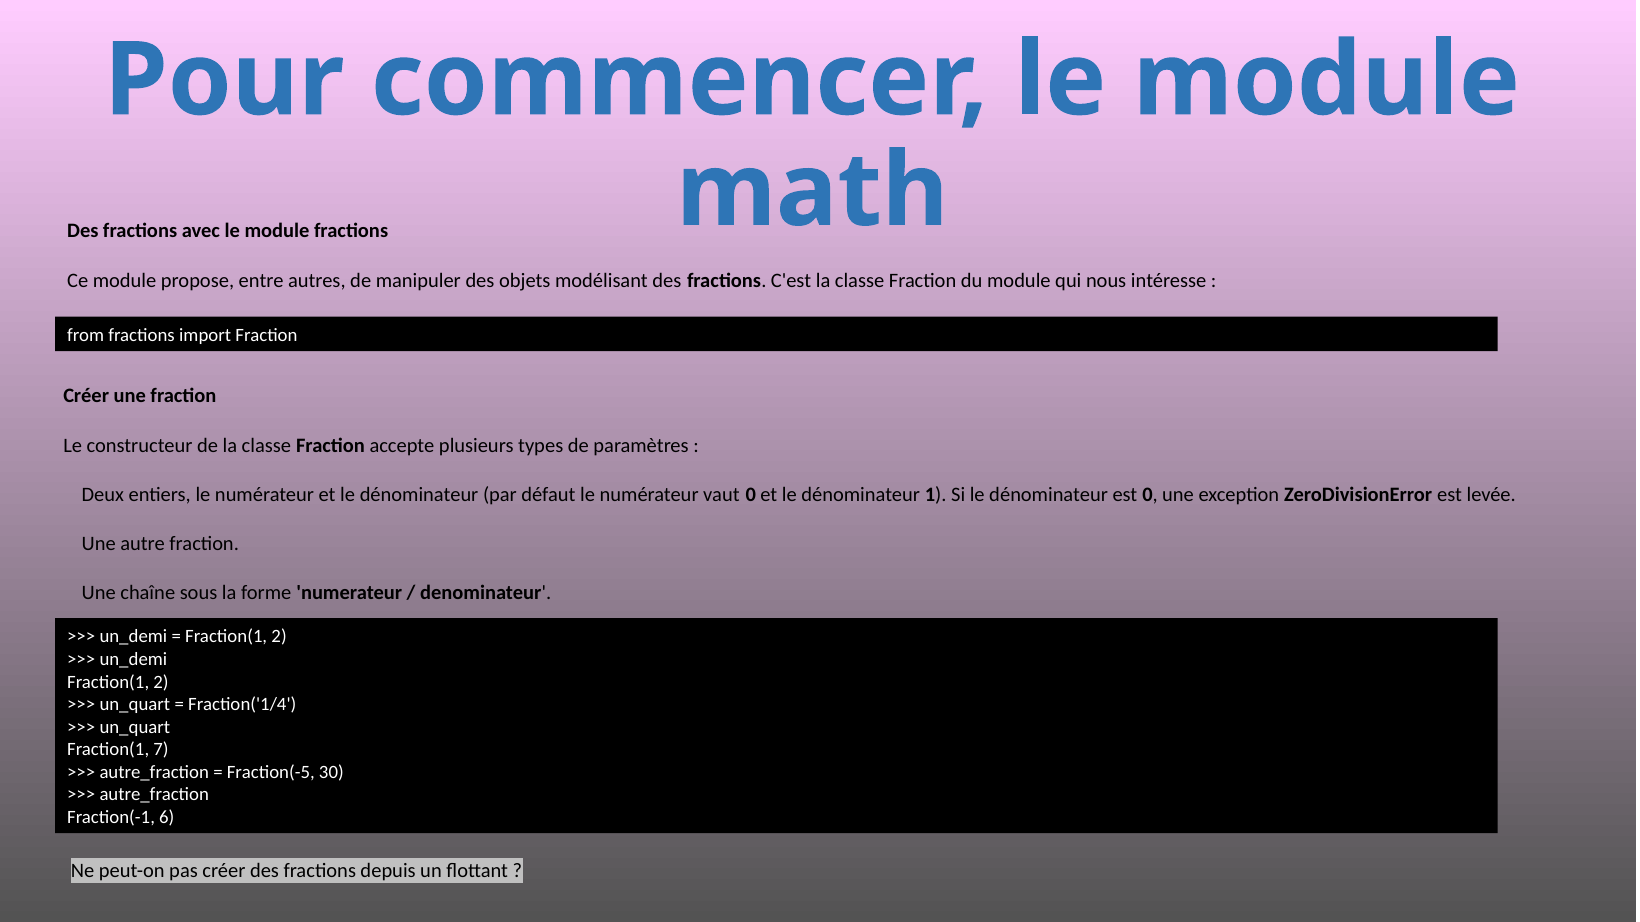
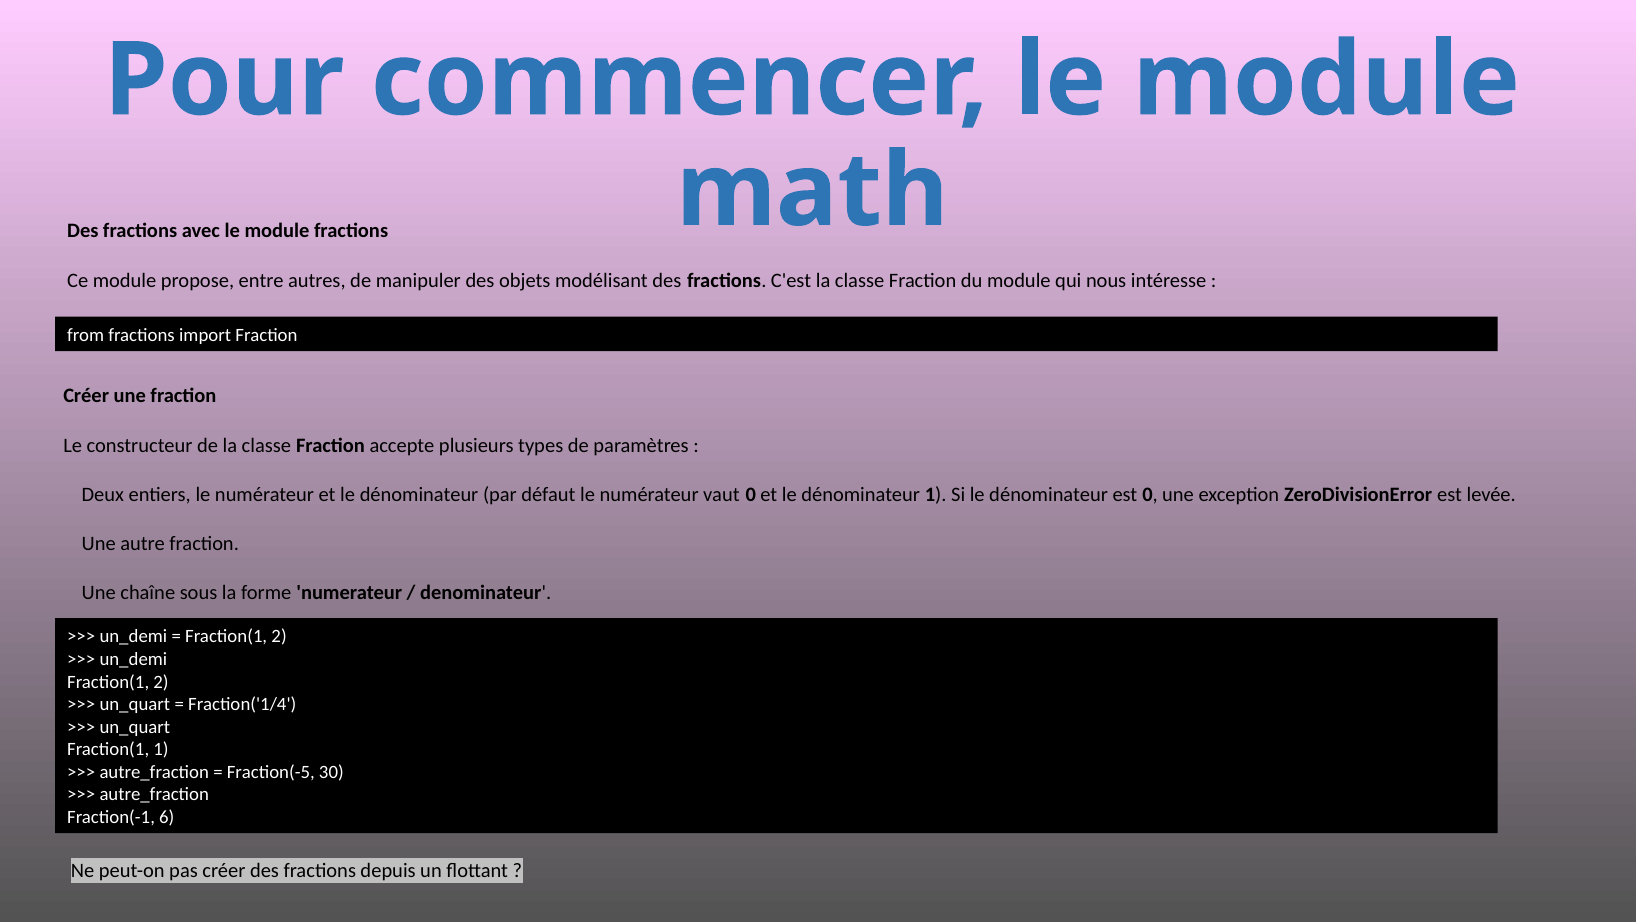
Fraction(1 7: 7 -> 1 (161, 750)
